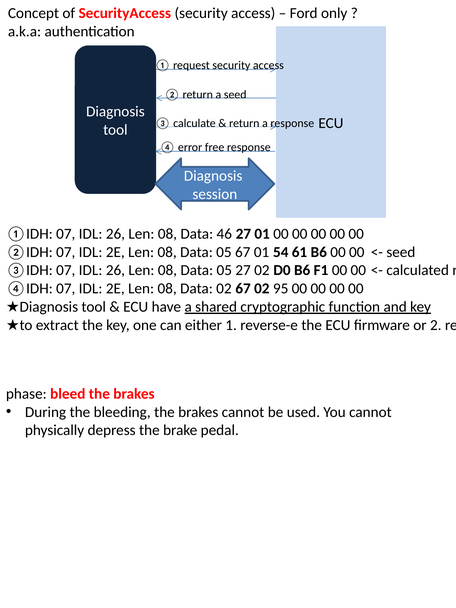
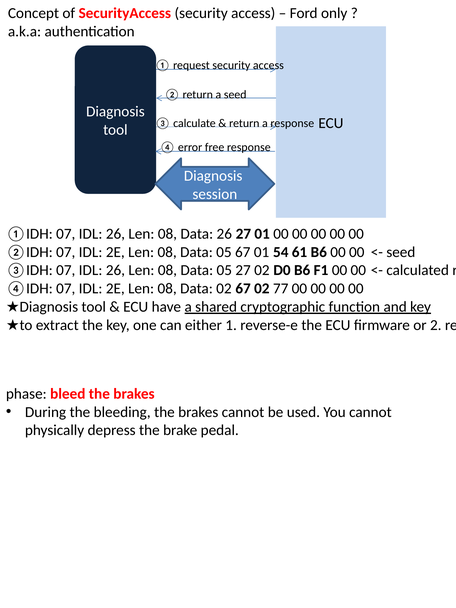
Data 46: 46 -> 26 (224, 234)
95: 95 -> 77 (281, 289)
